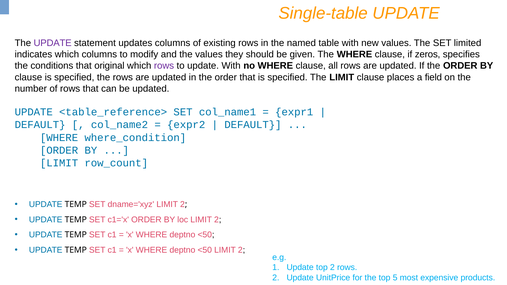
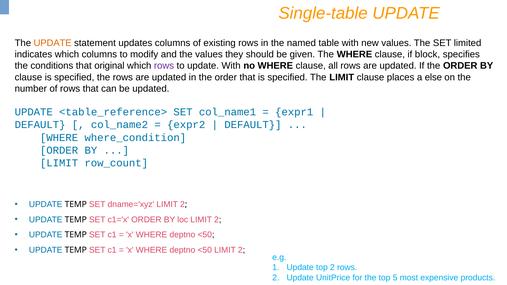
UPDATE colour: purple -> orange (53, 43)
zeros: zeros -> block (428, 54)
field: field -> else (433, 77)
